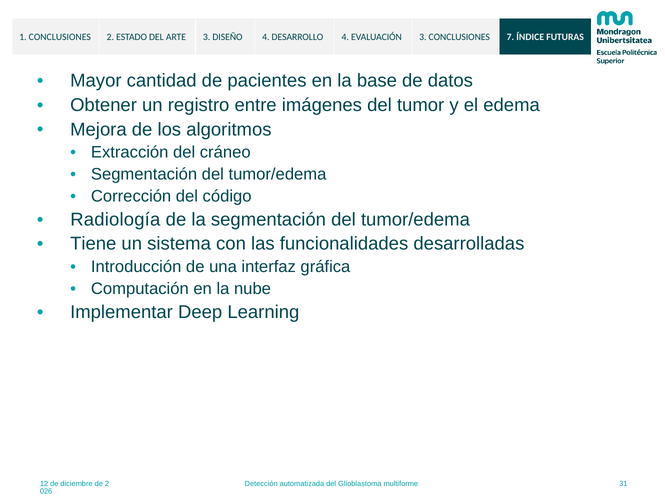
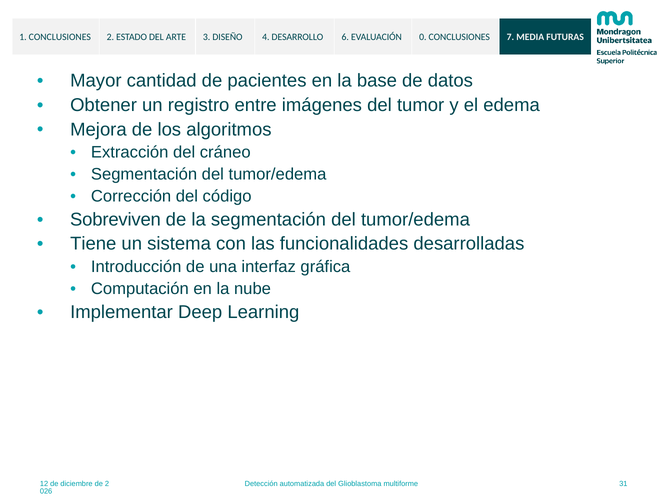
DESARROLLO 4: 4 -> 6 (345, 37)
EVALUACIÓN 3: 3 -> 0 (423, 37)
ÍNDICE: ÍNDICE -> MEDIA (530, 37)
Radiología: Radiología -> Sobreviven (116, 219)
